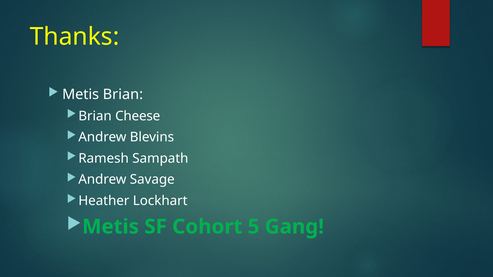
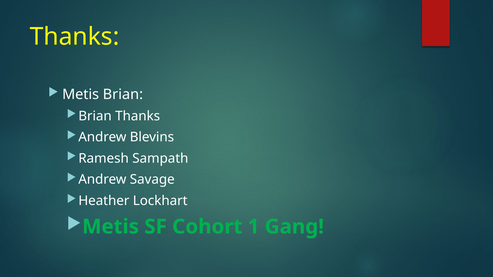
Brian Cheese: Cheese -> Thanks (138, 116)
5: 5 -> 1 (254, 227)
